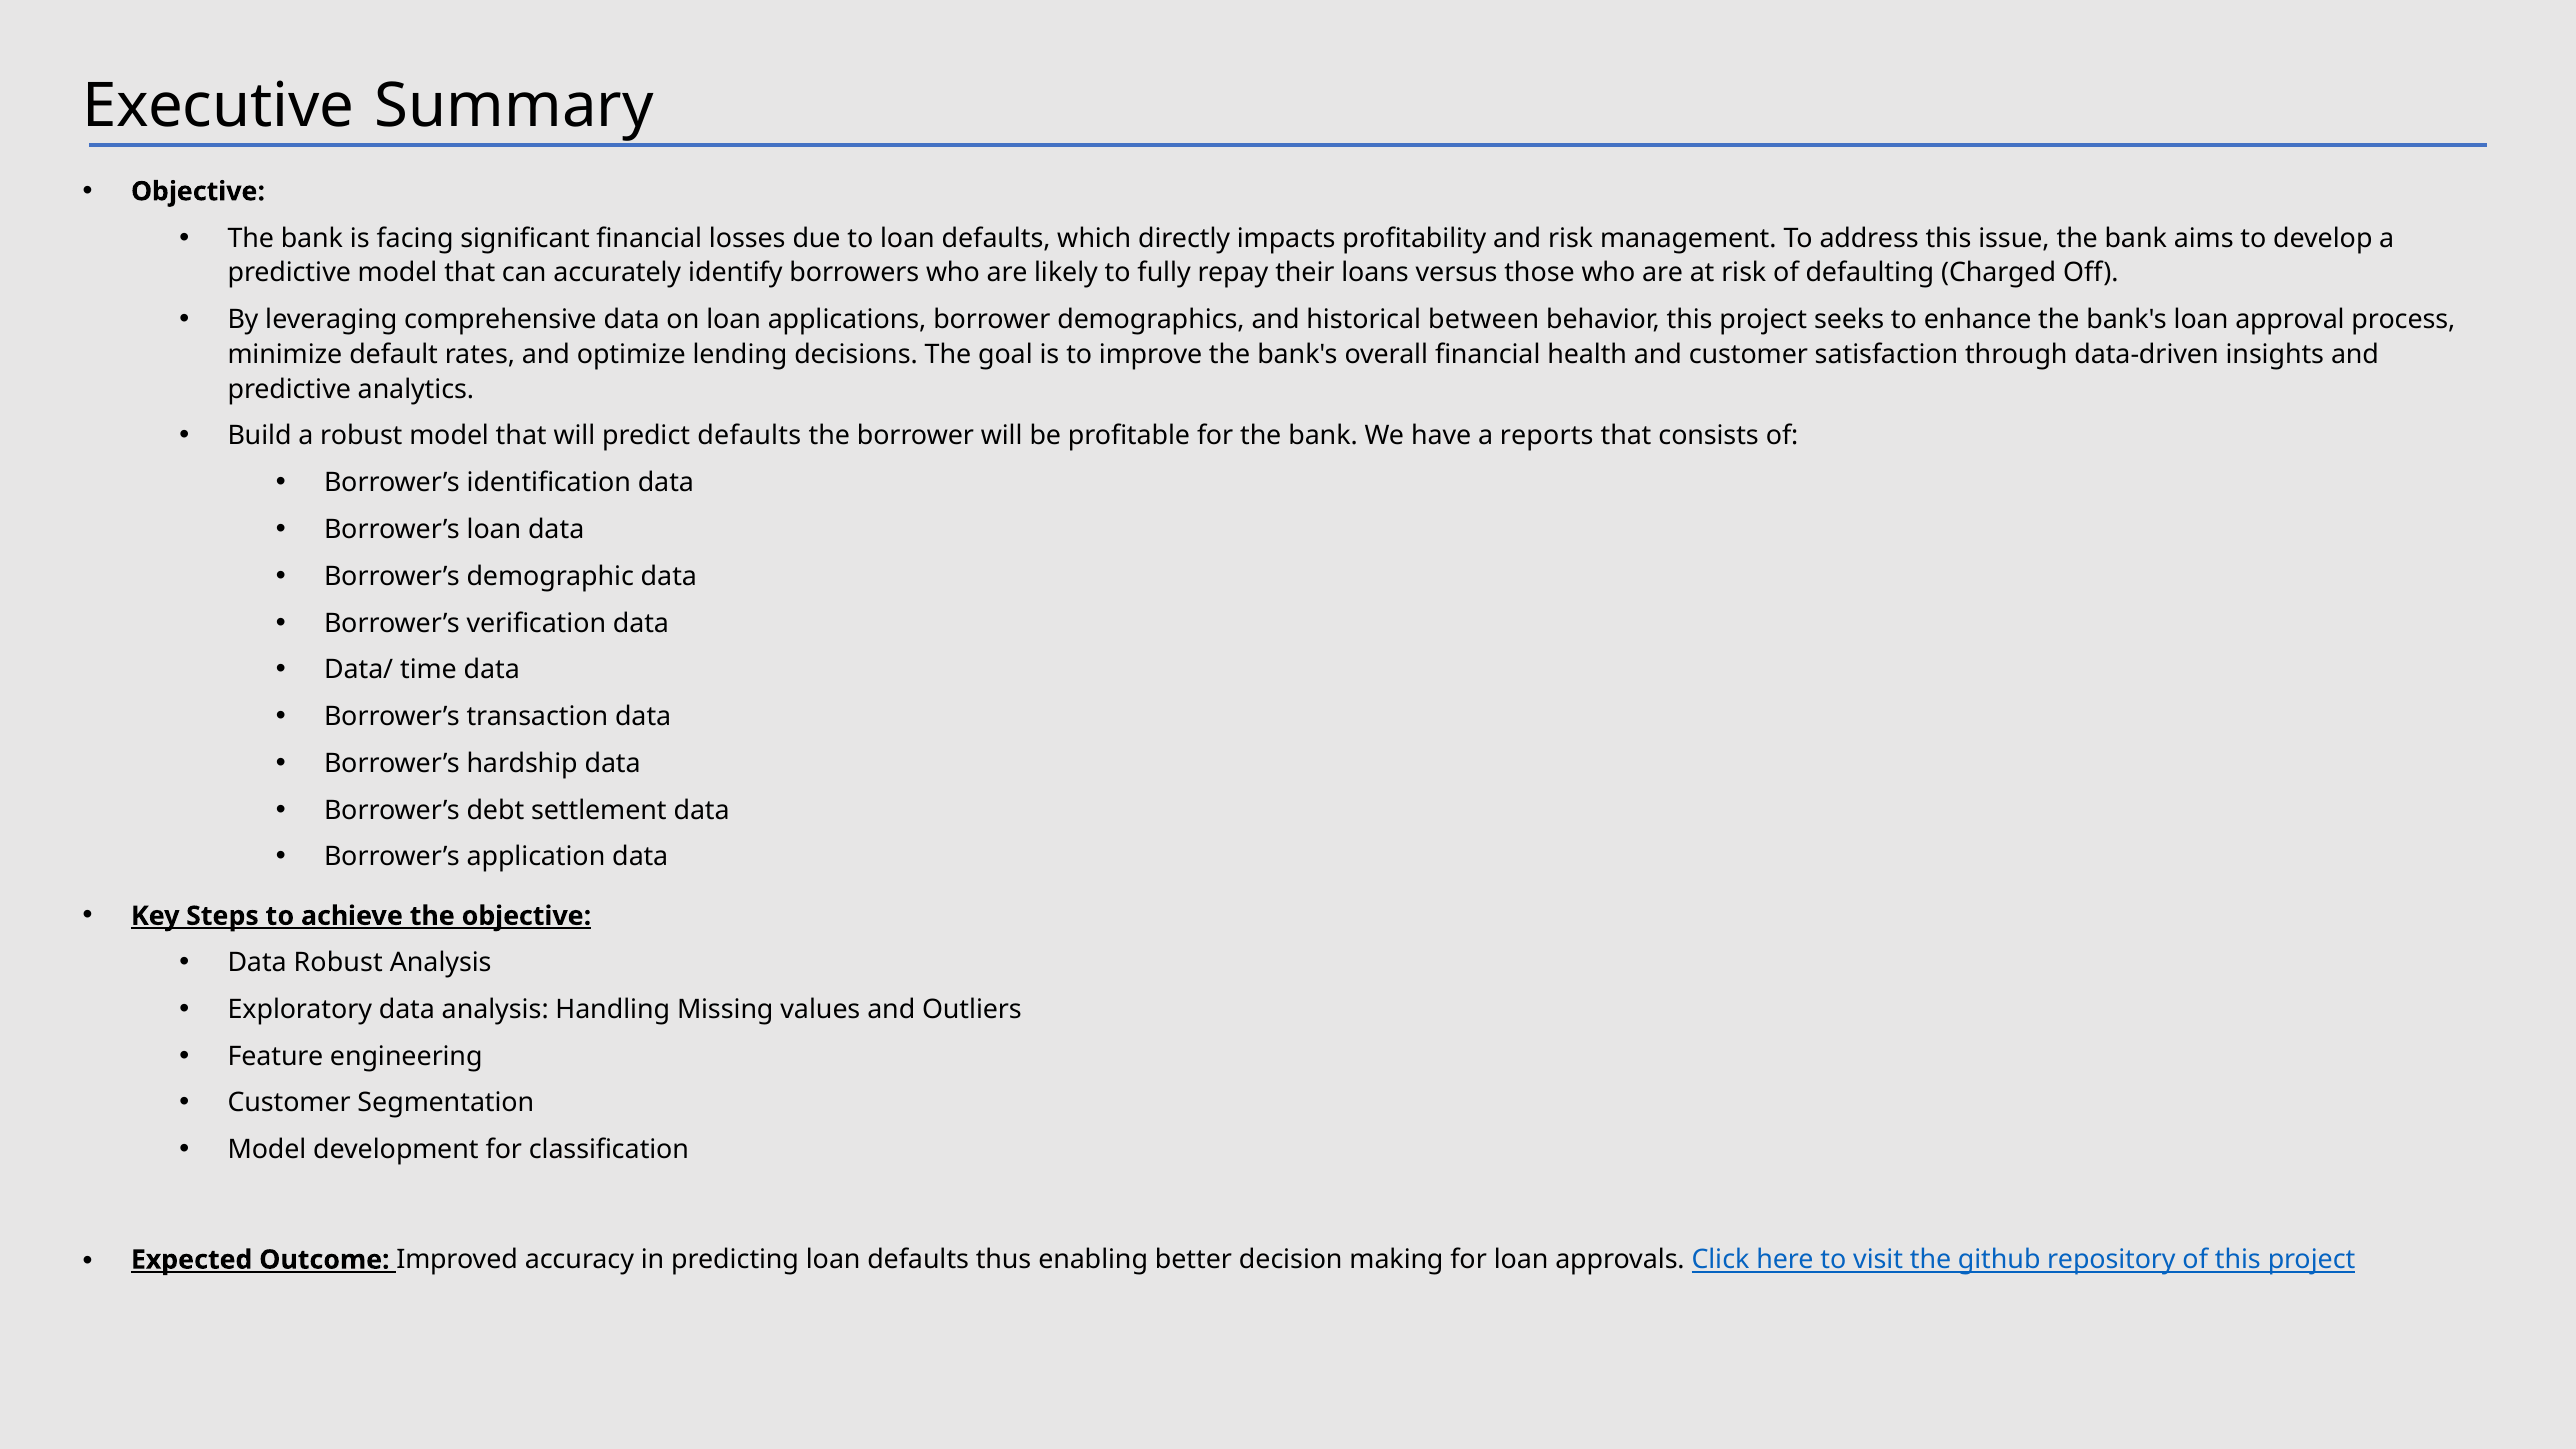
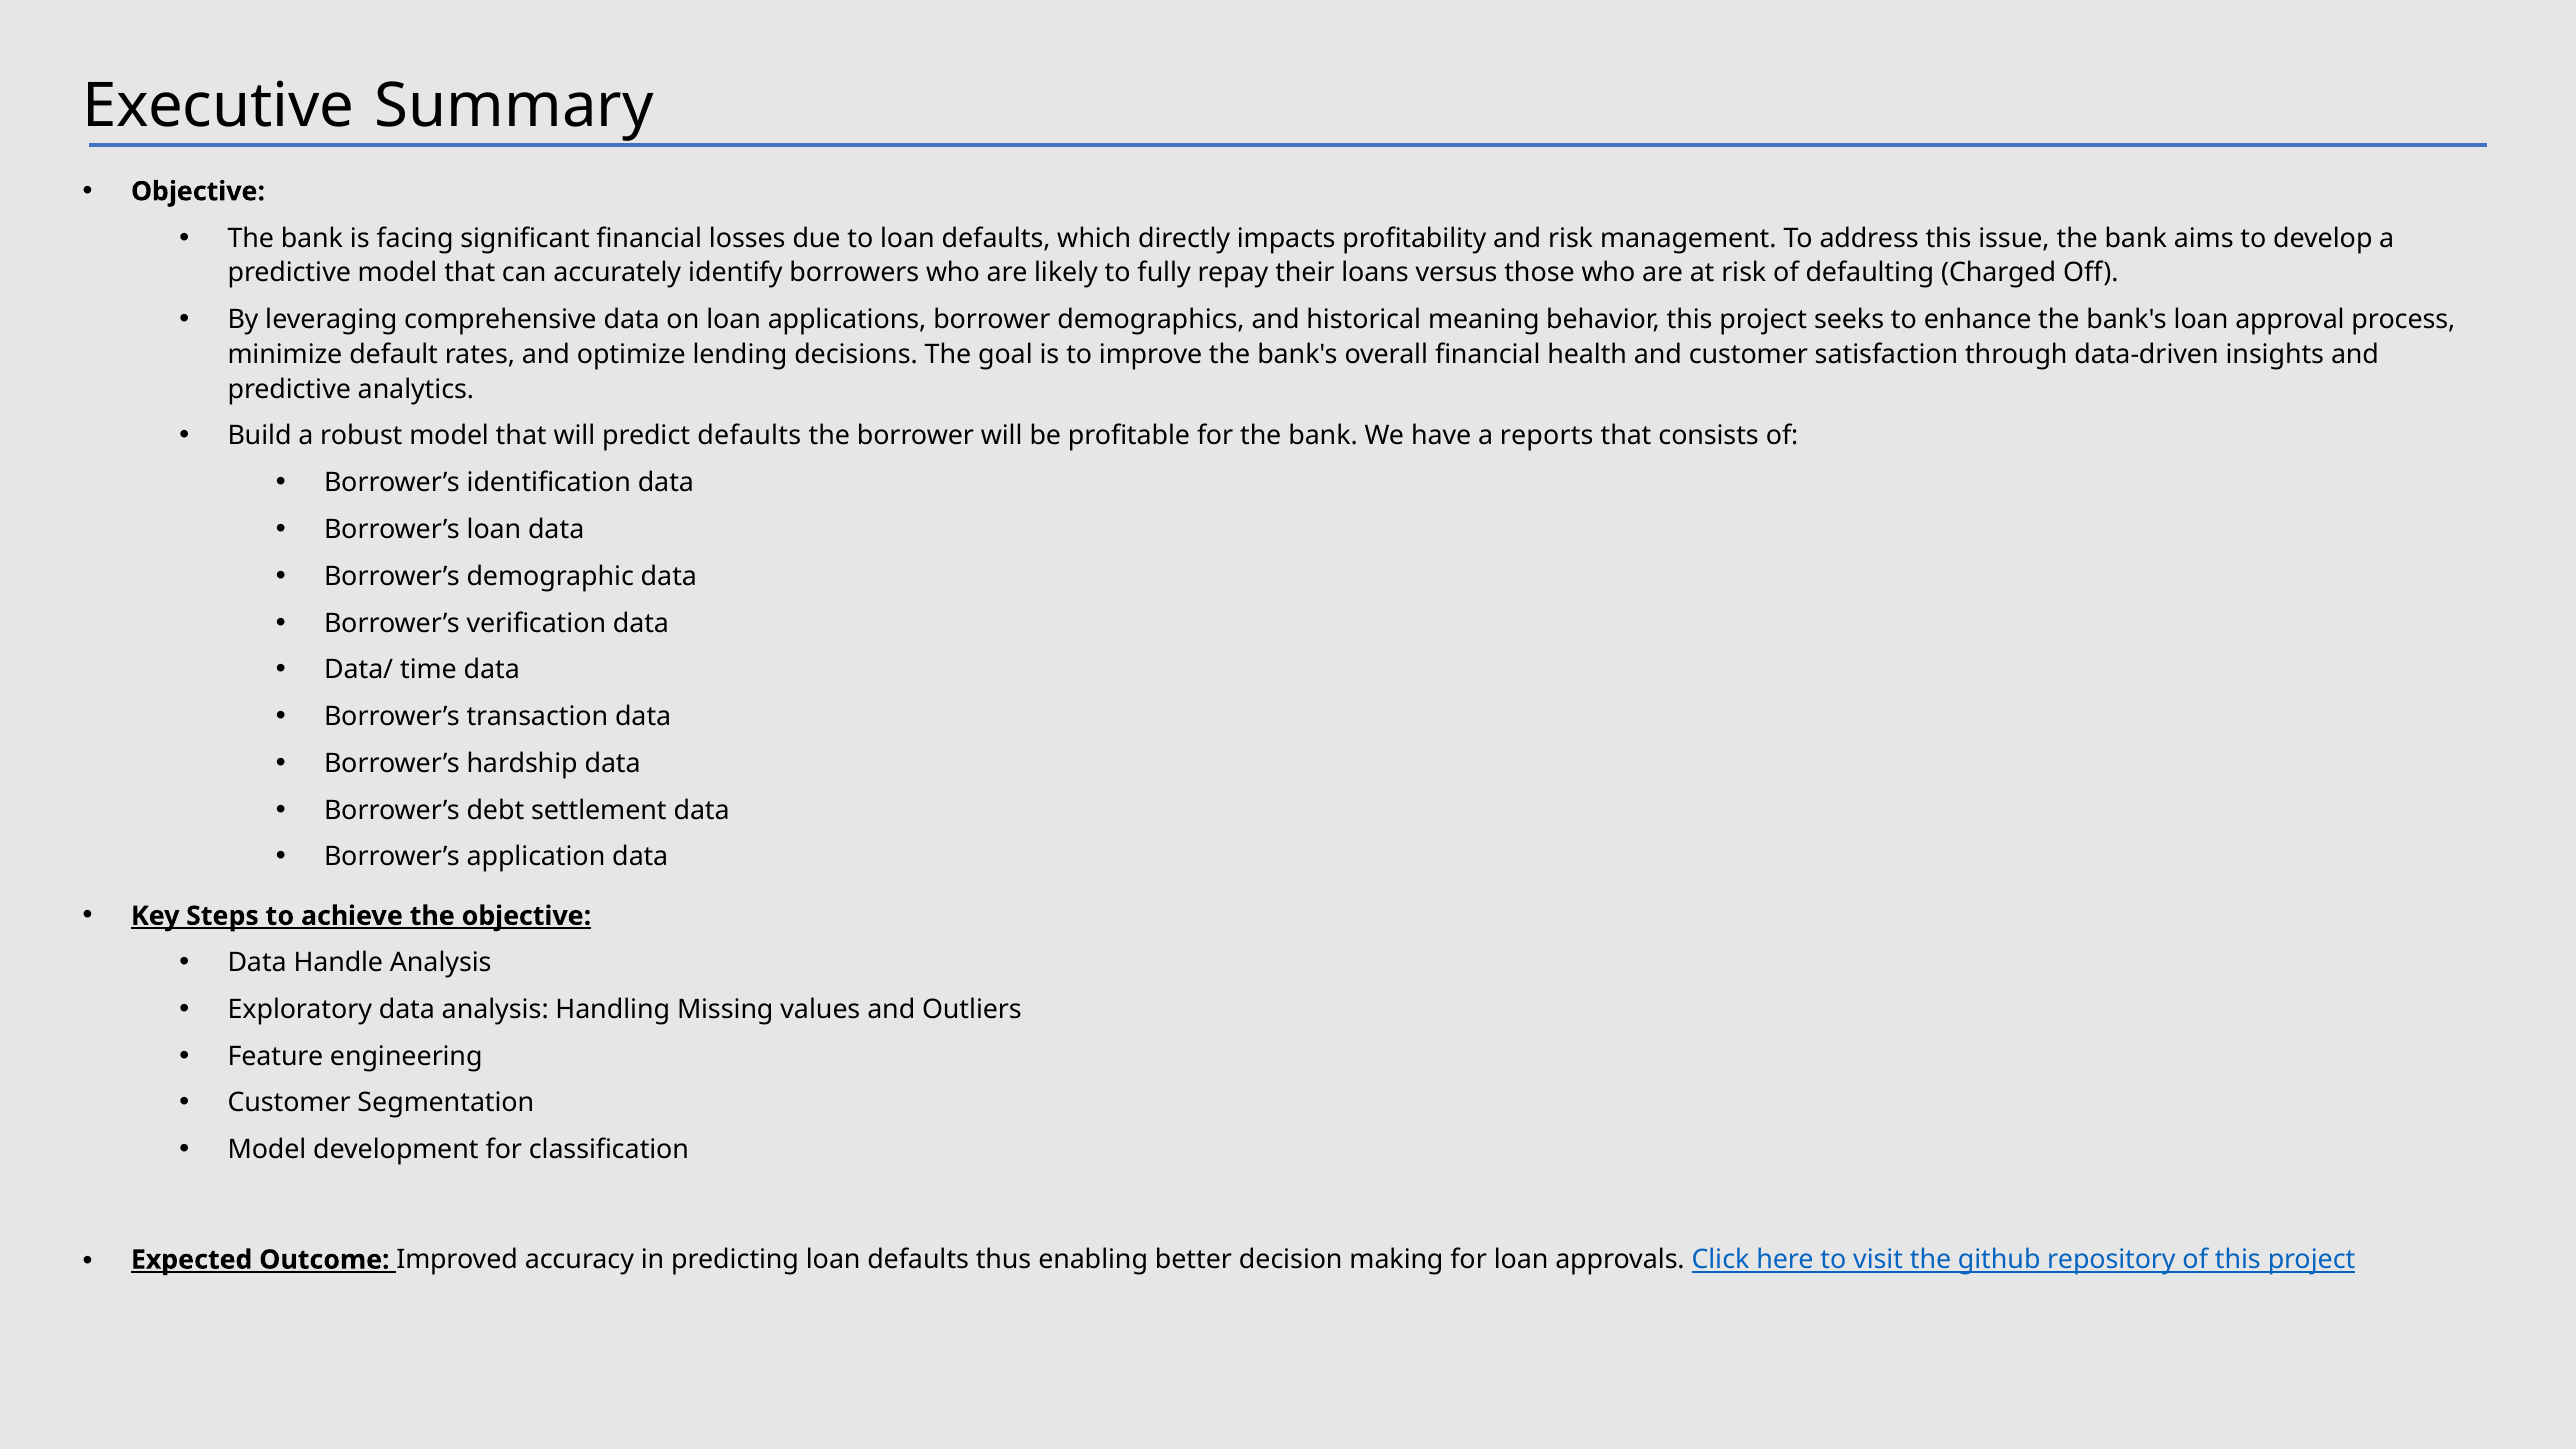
between: between -> meaning (1484, 320)
Data Robust: Robust -> Handle (338, 963)
